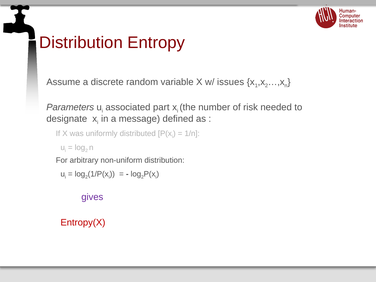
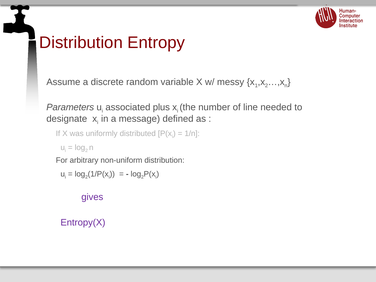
issues: issues -> messy (231, 82)
part: part -> plus (161, 107)
risk: risk -> line (251, 107)
Entropy(X colour: red -> purple (83, 222)
